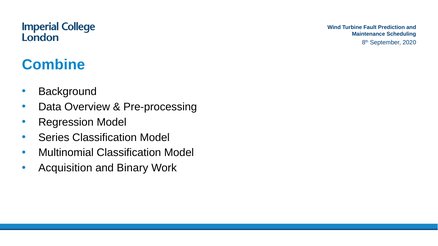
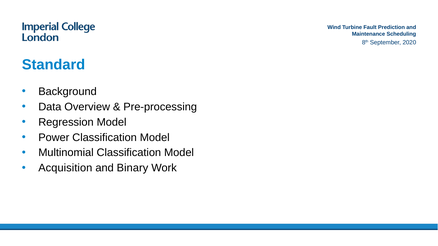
Combine: Combine -> Standard (53, 65)
Series: Series -> Power (54, 138)
